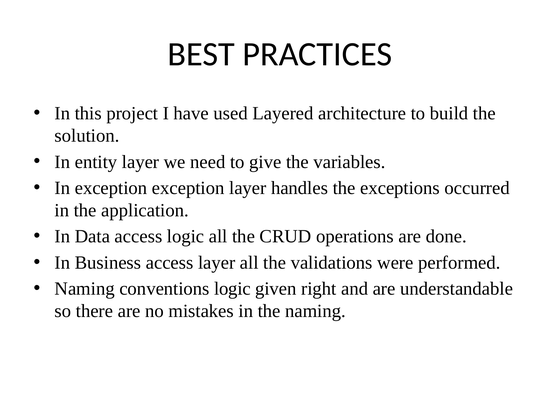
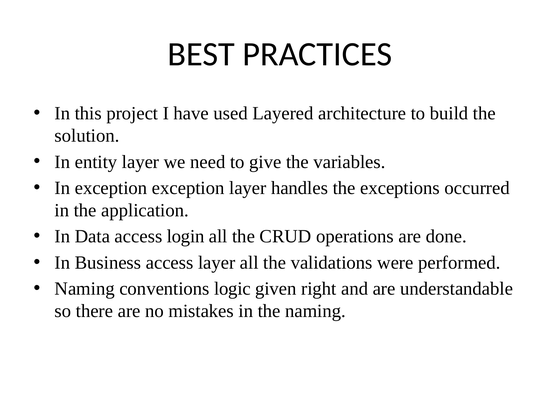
access logic: logic -> login (186, 236)
